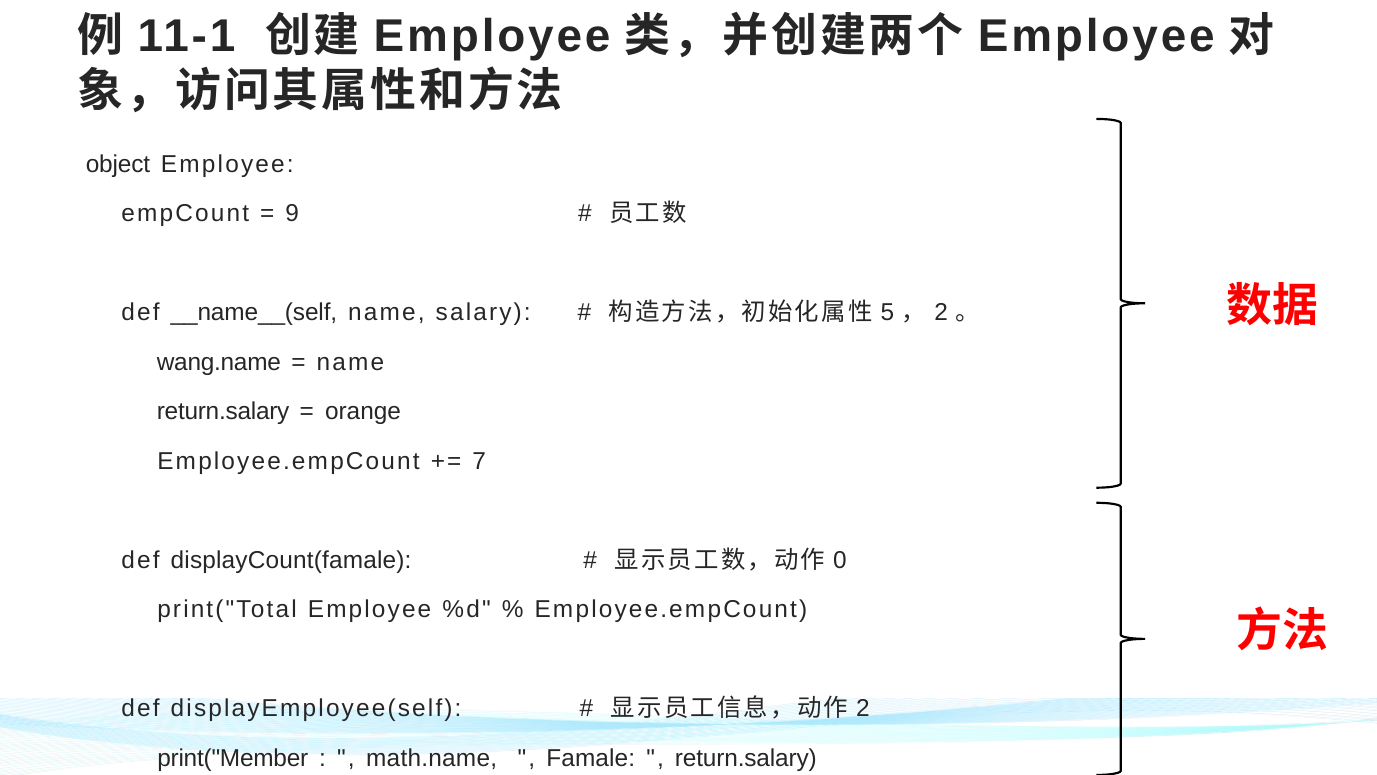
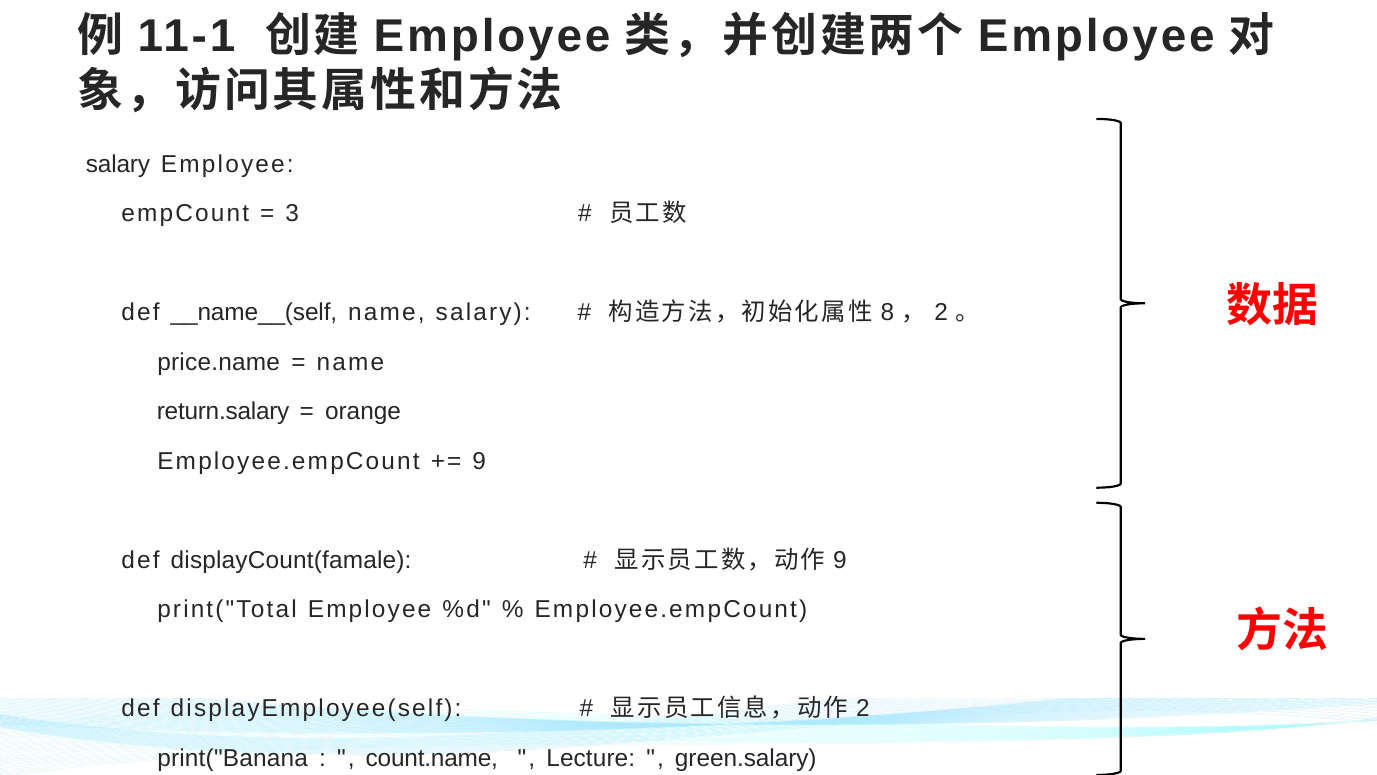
object: object -> salary (118, 164)
9: 9 -> 3 (292, 214)
5: 5 -> 8 (887, 313)
wang.name: wang.name -> price.name (219, 362)
7: 7 -> 9 (479, 461)
0: 0 -> 9 (840, 560)
print("Member: print("Member -> print("Banana (233, 758)
math.name: math.name -> count.name (432, 758)
Famale: Famale -> Lecture (591, 758)
return.salary: return.salary -> green.salary (746, 758)
